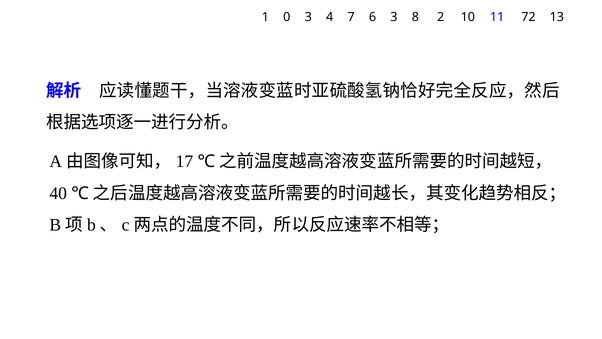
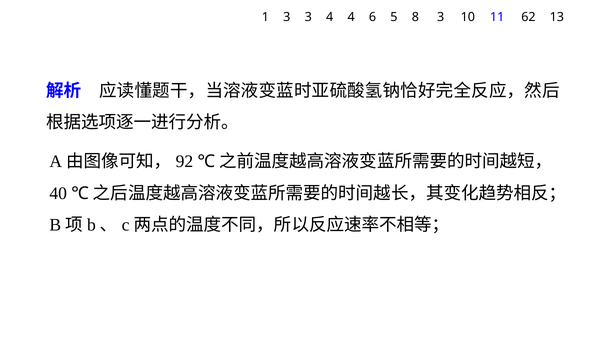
1 0: 0 -> 3 (287, 17)
4 7: 7 -> 4 (351, 17)
6 3: 3 -> 5 (394, 17)
8 2: 2 -> 3 (441, 17)
72: 72 -> 62 (528, 17)
17: 17 -> 92 (184, 161)
